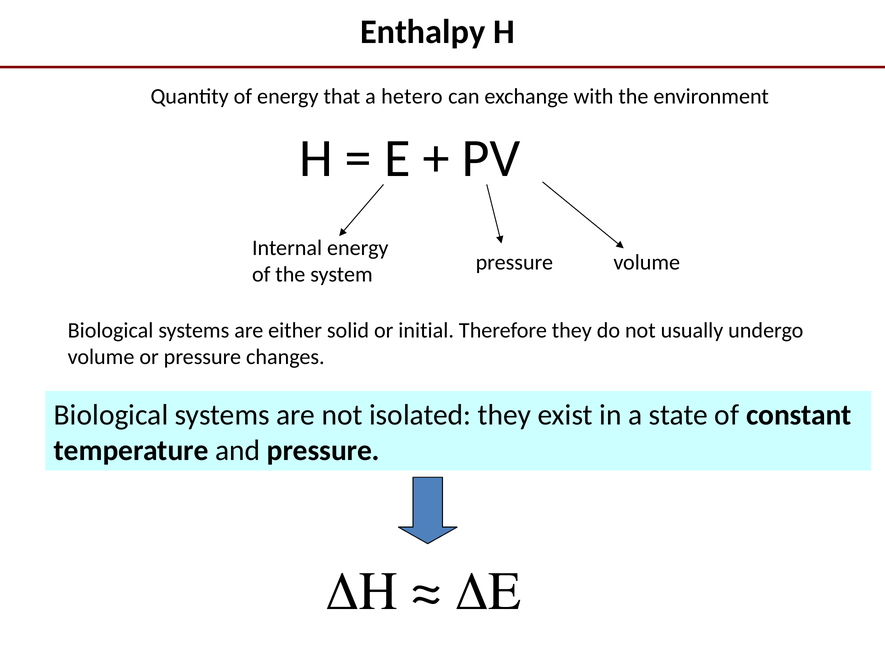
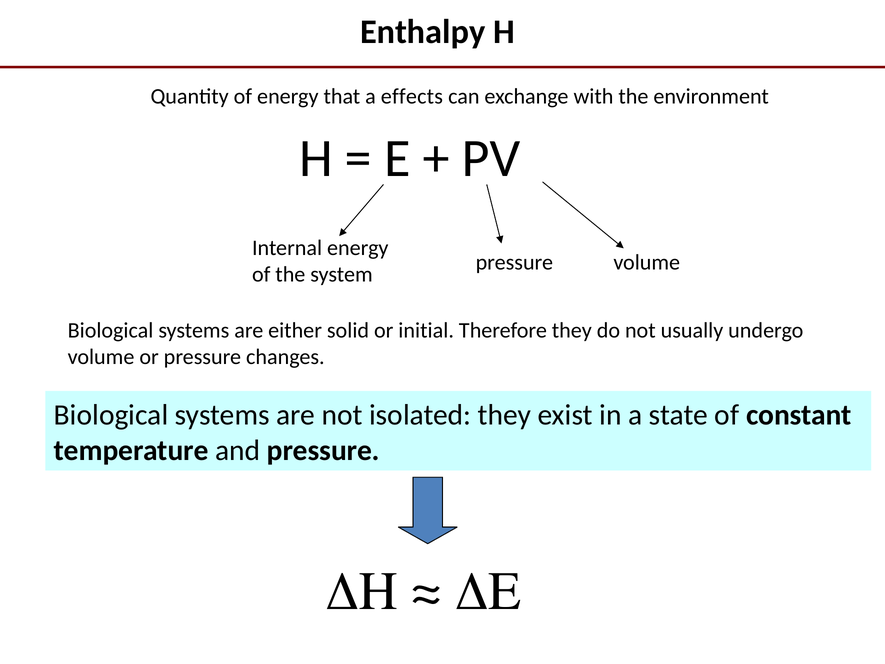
hetero: hetero -> effects (412, 96)
